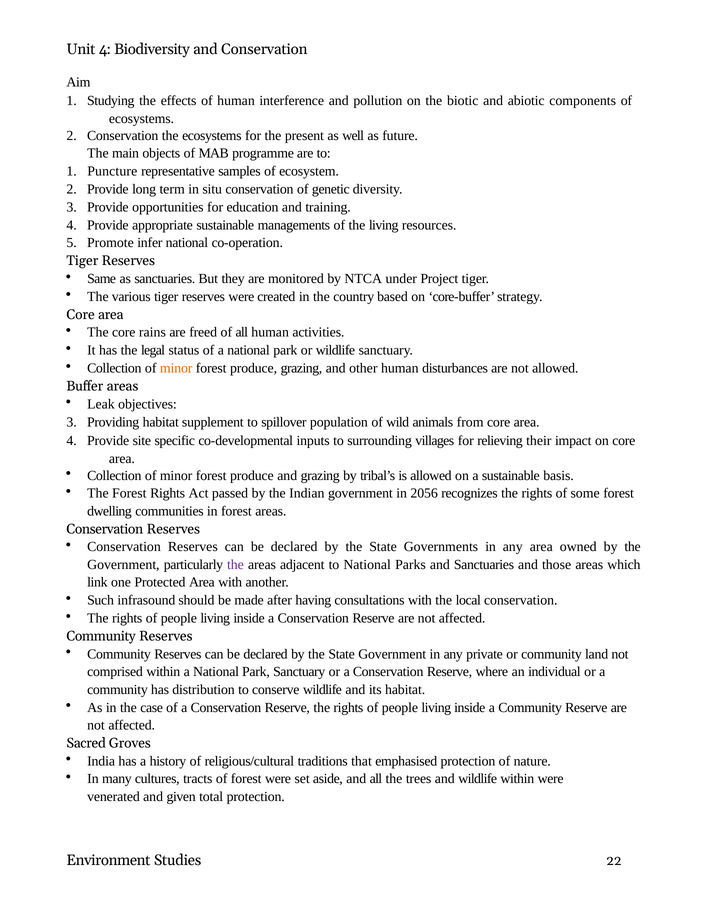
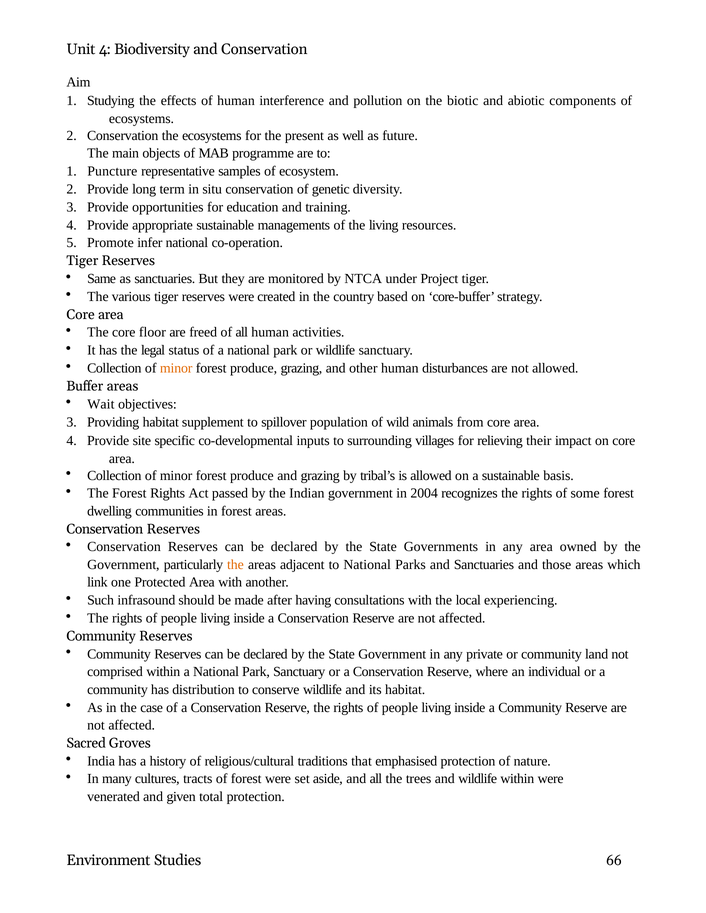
rains: rains -> floor (152, 333)
Leak: Leak -> Wait (101, 404)
2056: 2056 -> 2004 (424, 494)
the colour: purple -> orange (235, 565)
local conservation: conservation -> experiencing (521, 601)
22: 22 -> 66 (614, 861)
